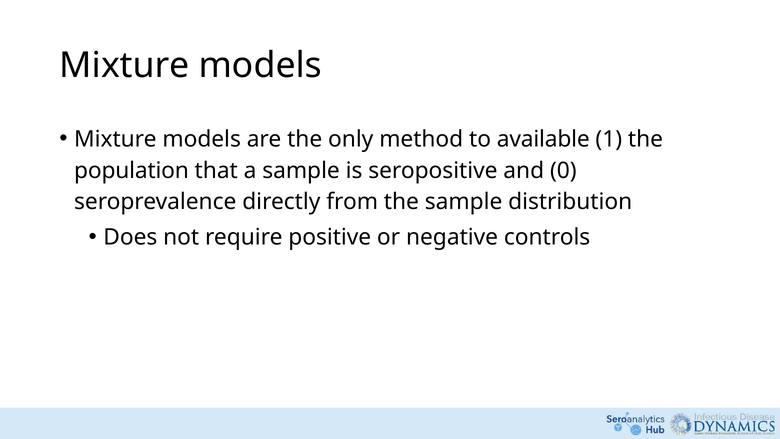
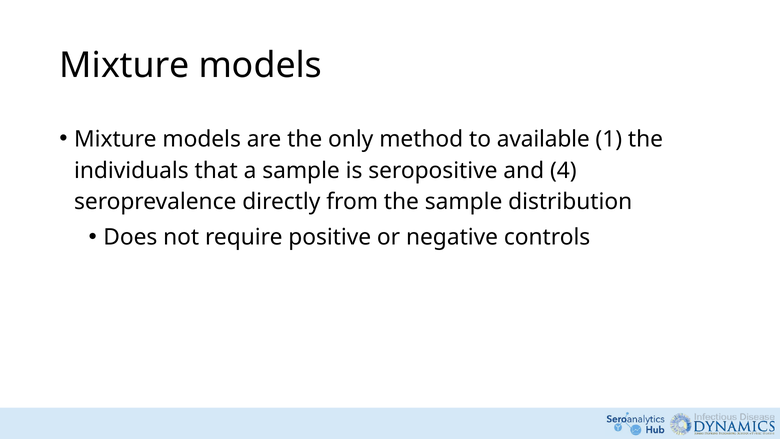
population: population -> individuals (131, 170)
0: 0 -> 4 (563, 170)
